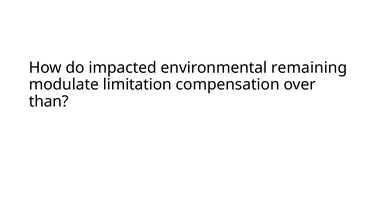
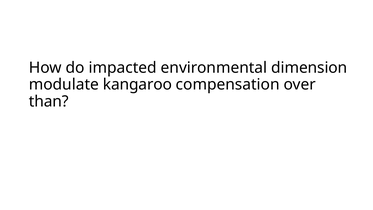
remaining: remaining -> dimension (309, 68)
limitation: limitation -> kangaroo (137, 85)
